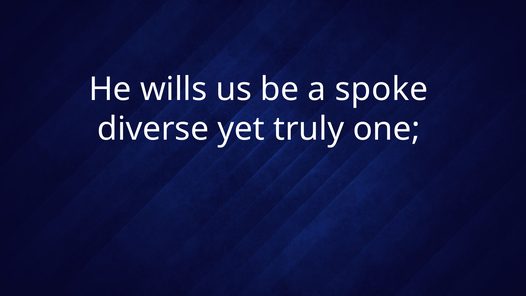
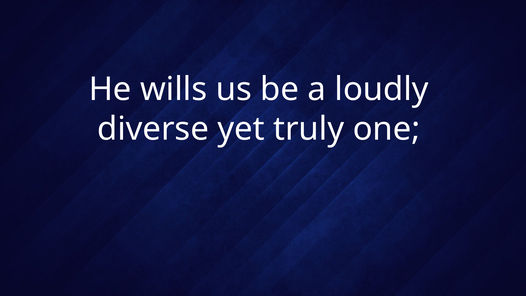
spoke: spoke -> loudly (382, 89)
